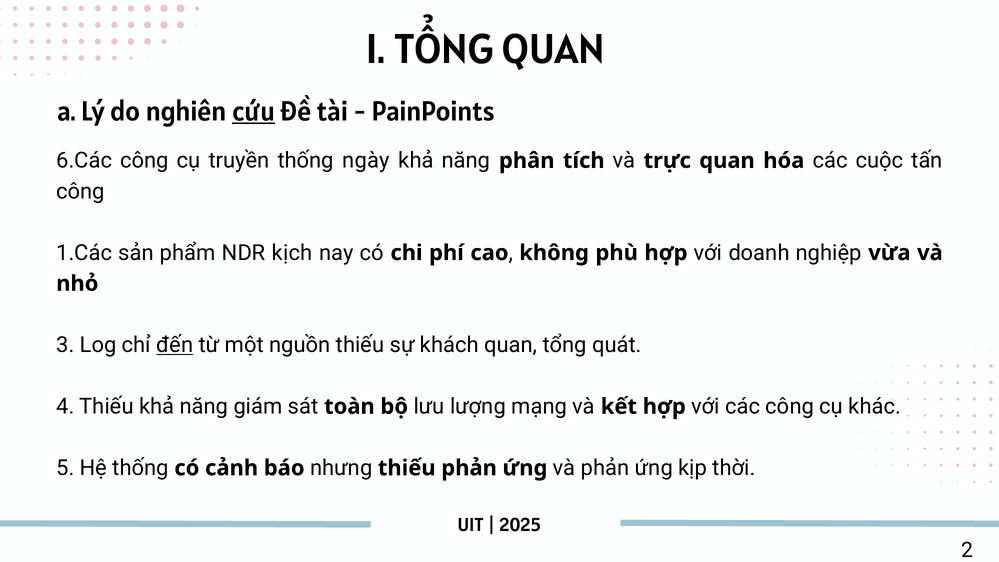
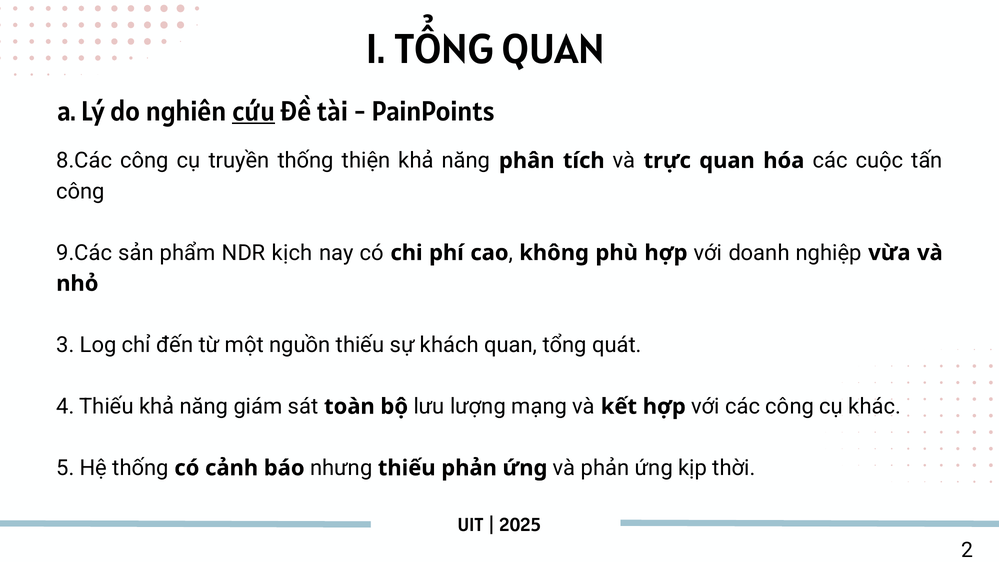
6.Các: 6.Các -> 8.Các (84, 161)
ngày: ngày -> thiện (366, 161)
1.Các: 1.Các -> 9.Các (84, 253)
đến underline: present -> none (175, 345)
